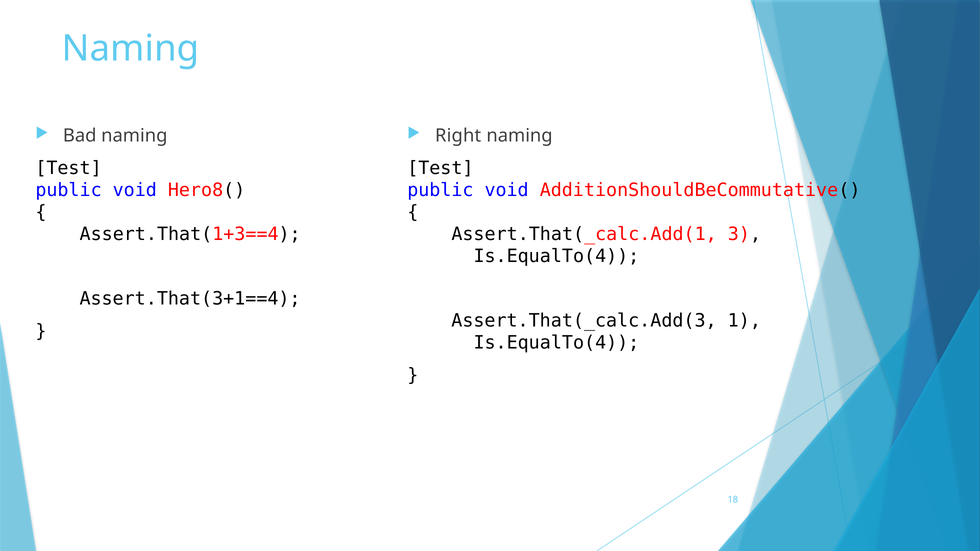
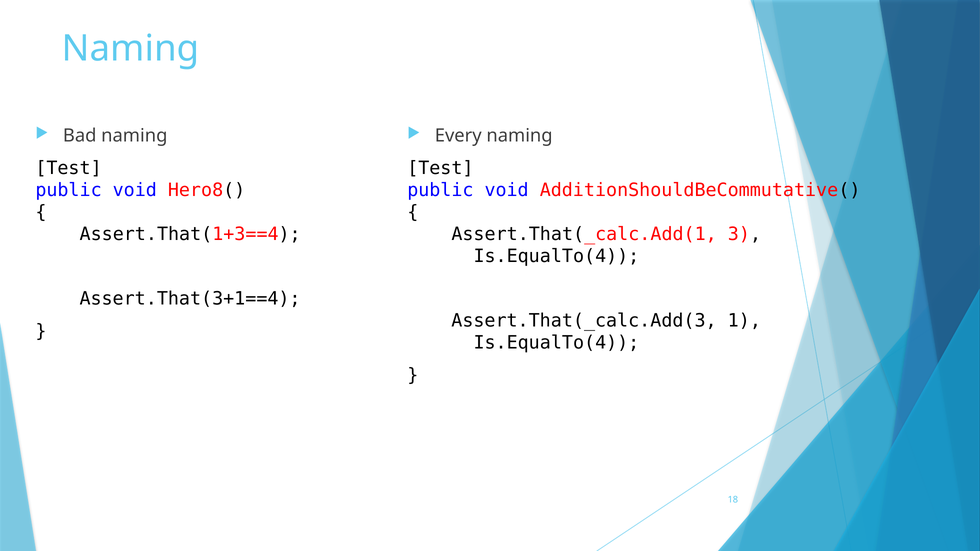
Right: Right -> Every (458, 136)
